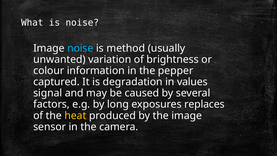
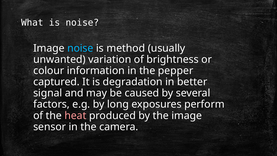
values: values -> better (192, 82)
replaces: replaces -> perform (204, 104)
heat colour: yellow -> pink (75, 115)
